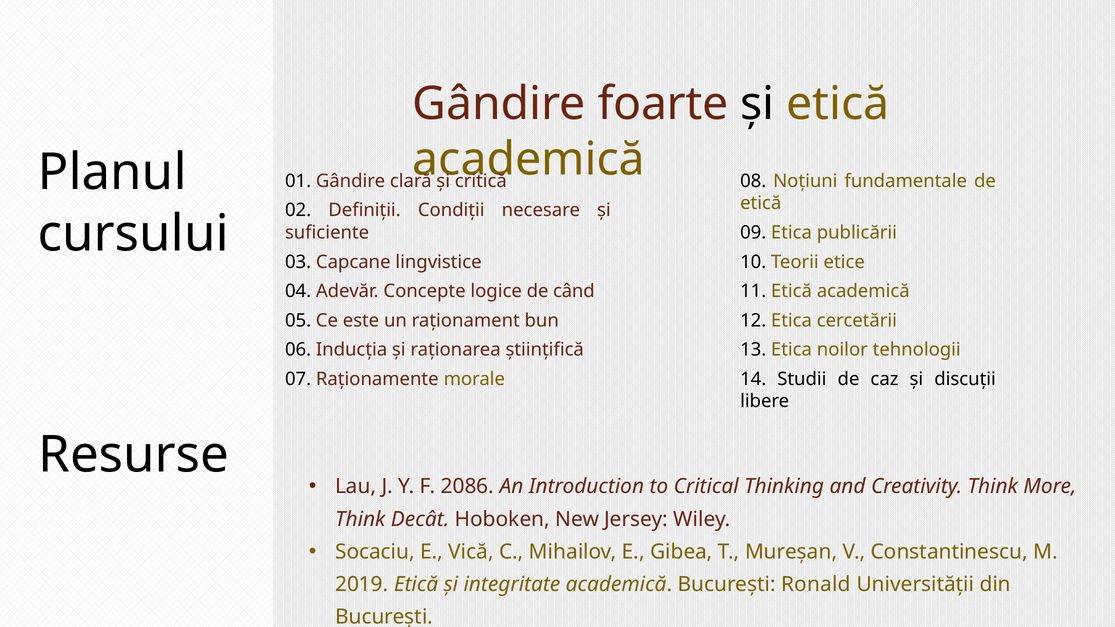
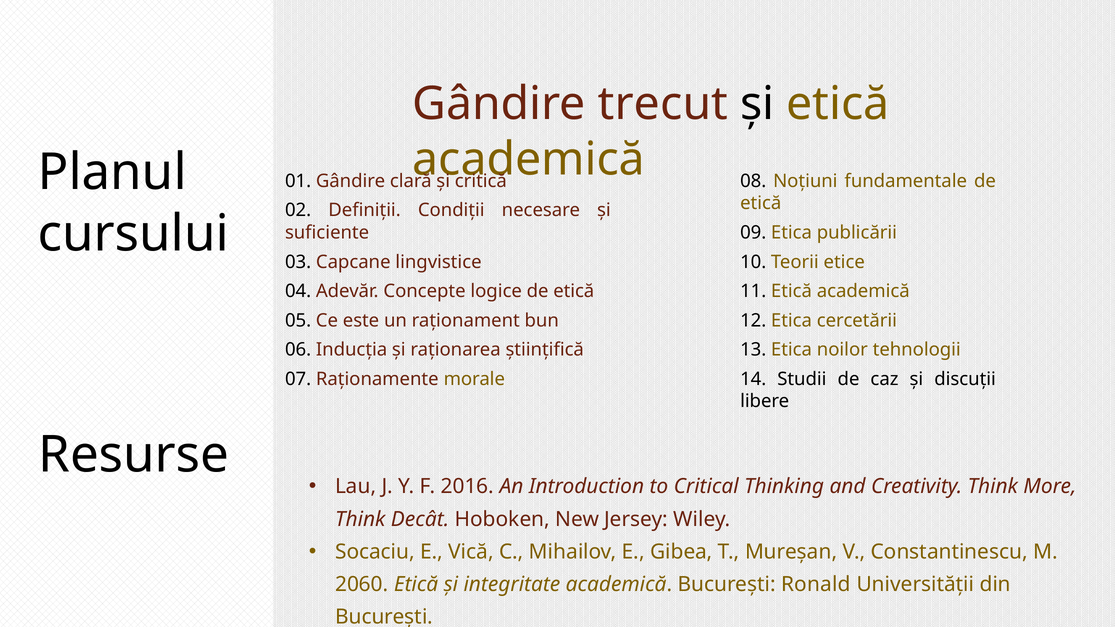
foarte: foarte -> trecut (663, 104)
logice de când: când -> etică (574, 291)
2086: 2086 -> 2016 (467, 487)
2019: 2019 -> 2060 (362, 584)
